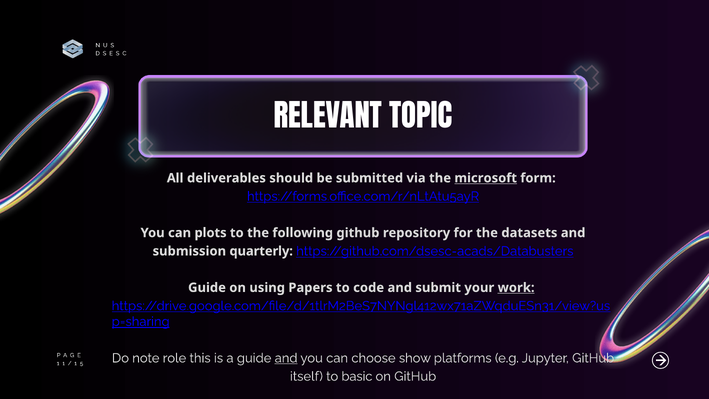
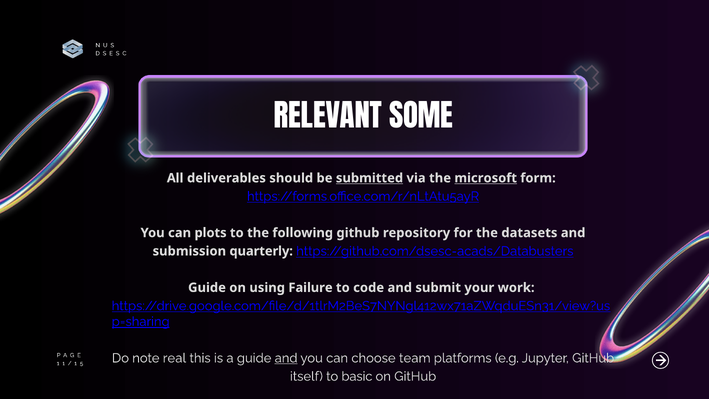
TOPIC: TOPIC -> SOME (421, 118)
submitted underline: none -> present (370, 178)
Papers: Papers -> Failure (310, 288)
work underline: present -> none (516, 288)
role: role -> real (174, 358)
show: show -> team (415, 358)
